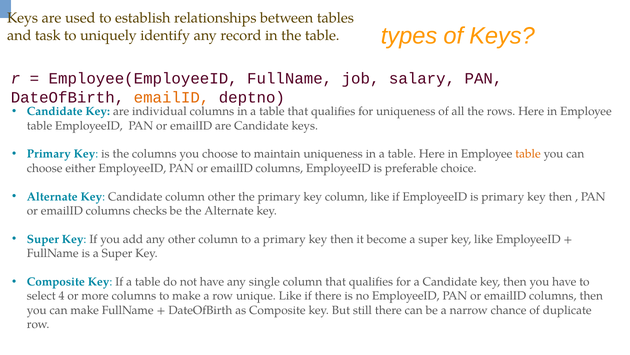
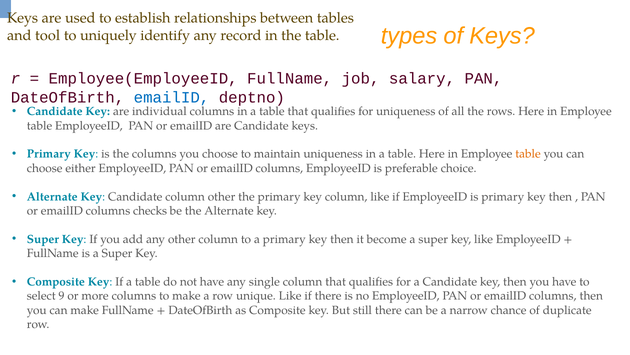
task: task -> tool (48, 35)
emailID colour: orange -> blue (171, 97)
4: 4 -> 9 (61, 295)
